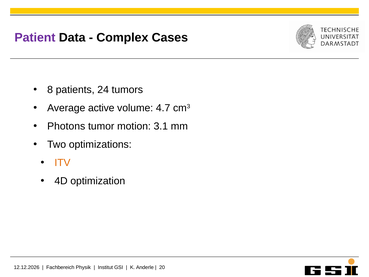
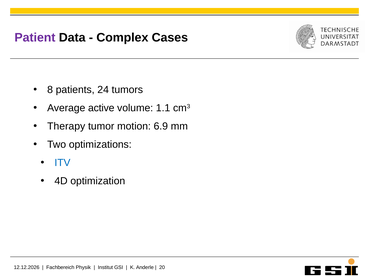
4.7: 4.7 -> 1.1 (163, 108)
Photons: Photons -> Therapy (66, 126)
3.1: 3.1 -> 6.9 (161, 126)
ITV colour: orange -> blue (62, 163)
